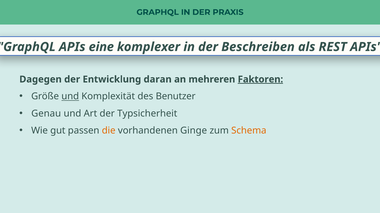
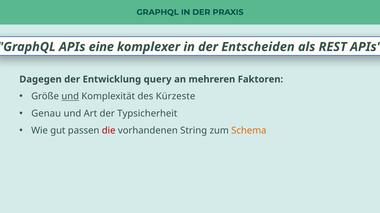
Beschreiben: Beschreiben -> Entscheiden (258, 47)
daran: daran -> query (158, 80)
Faktoren underline: present -> none (260, 80)
Benutzer: Benutzer -> Kürzeste (176, 97)
die colour: orange -> red (109, 131)
Ginge: Ginge -> String (194, 131)
